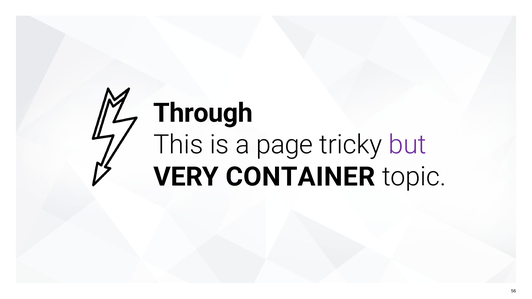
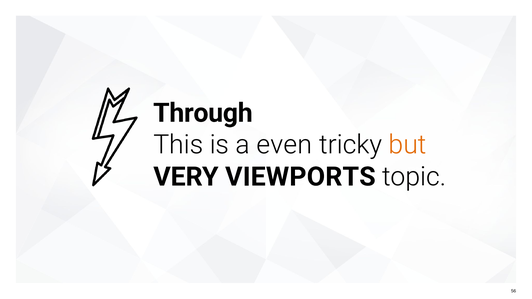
page: page -> even (284, 145)
but colour: purple -> orange (408, 145)
CONTAINER: CONTAINER -> VIEWPORTS (300, 177)
